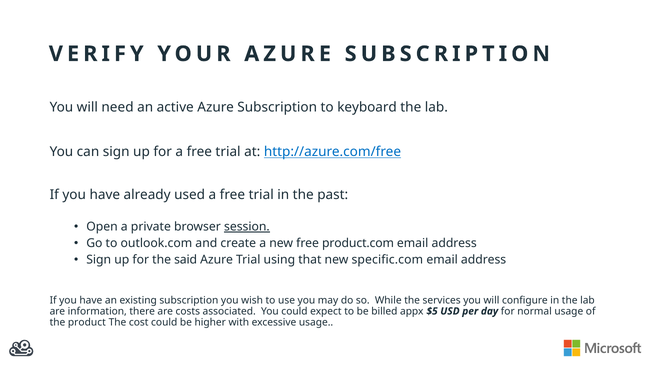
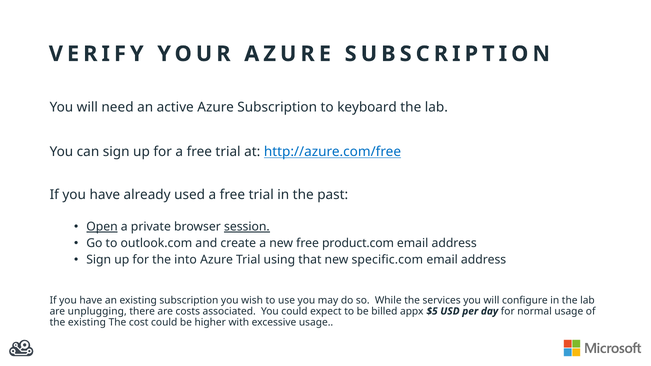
Open underline: none -> present (102, 227)
said: said -> into (186, 260)
information: information -> unplugging (97, 311)
the product: product -> existing (87, 322)
